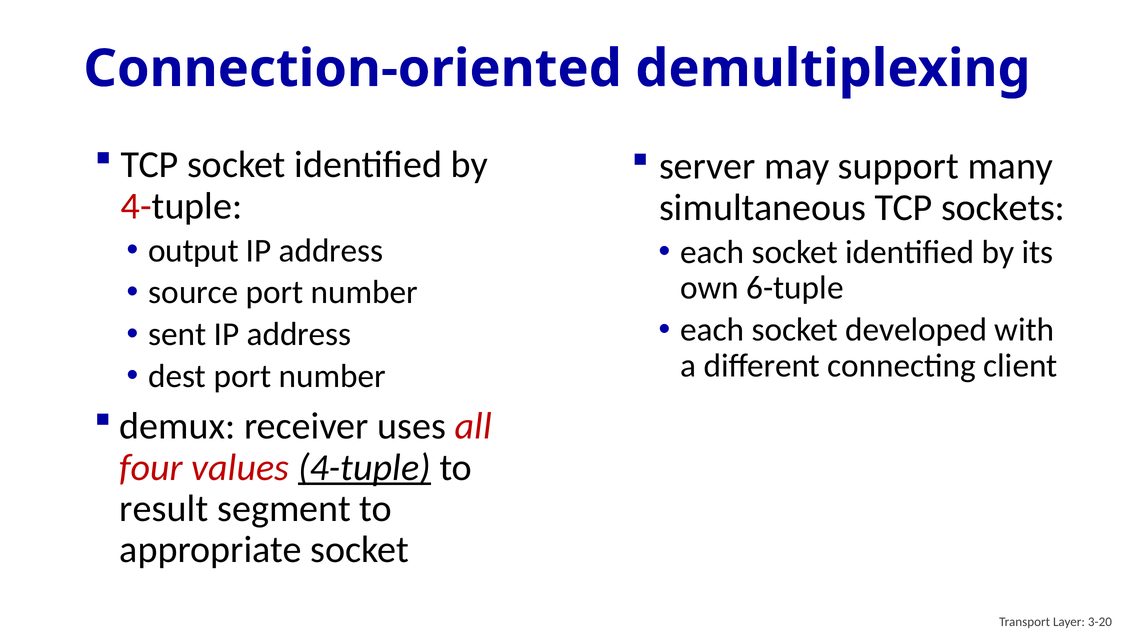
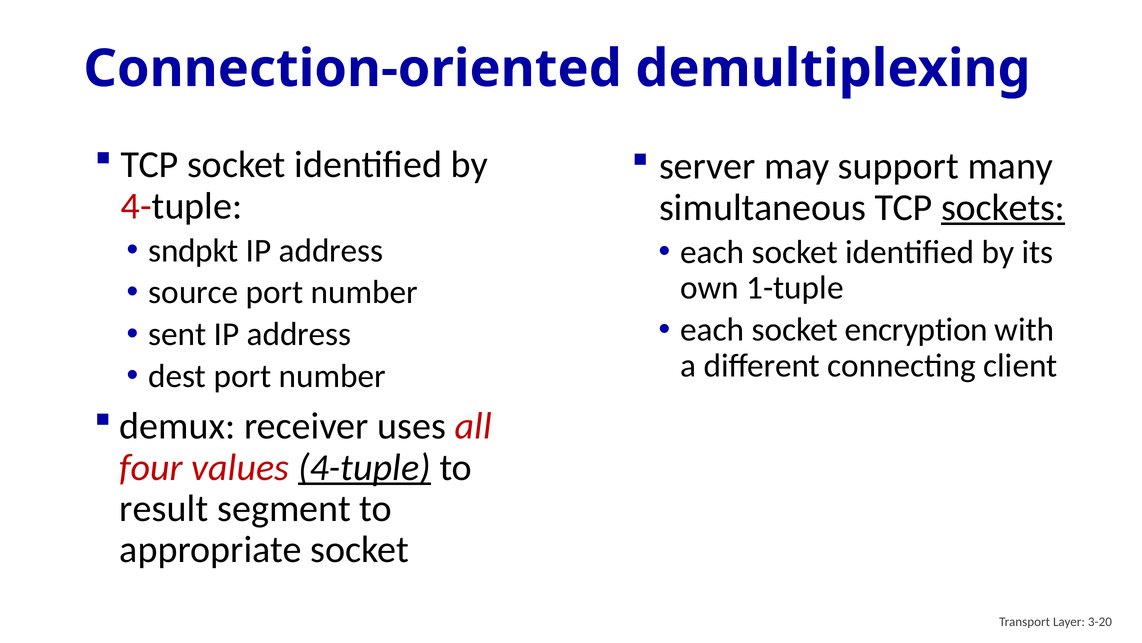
sockets underline: none -> present (1003, 207)
output: output -> sndpkt (193, 250)
6-tuple: 6-tuple -> 1-tuple (795, 288)
developed: developed -> encryption (916, 330)
